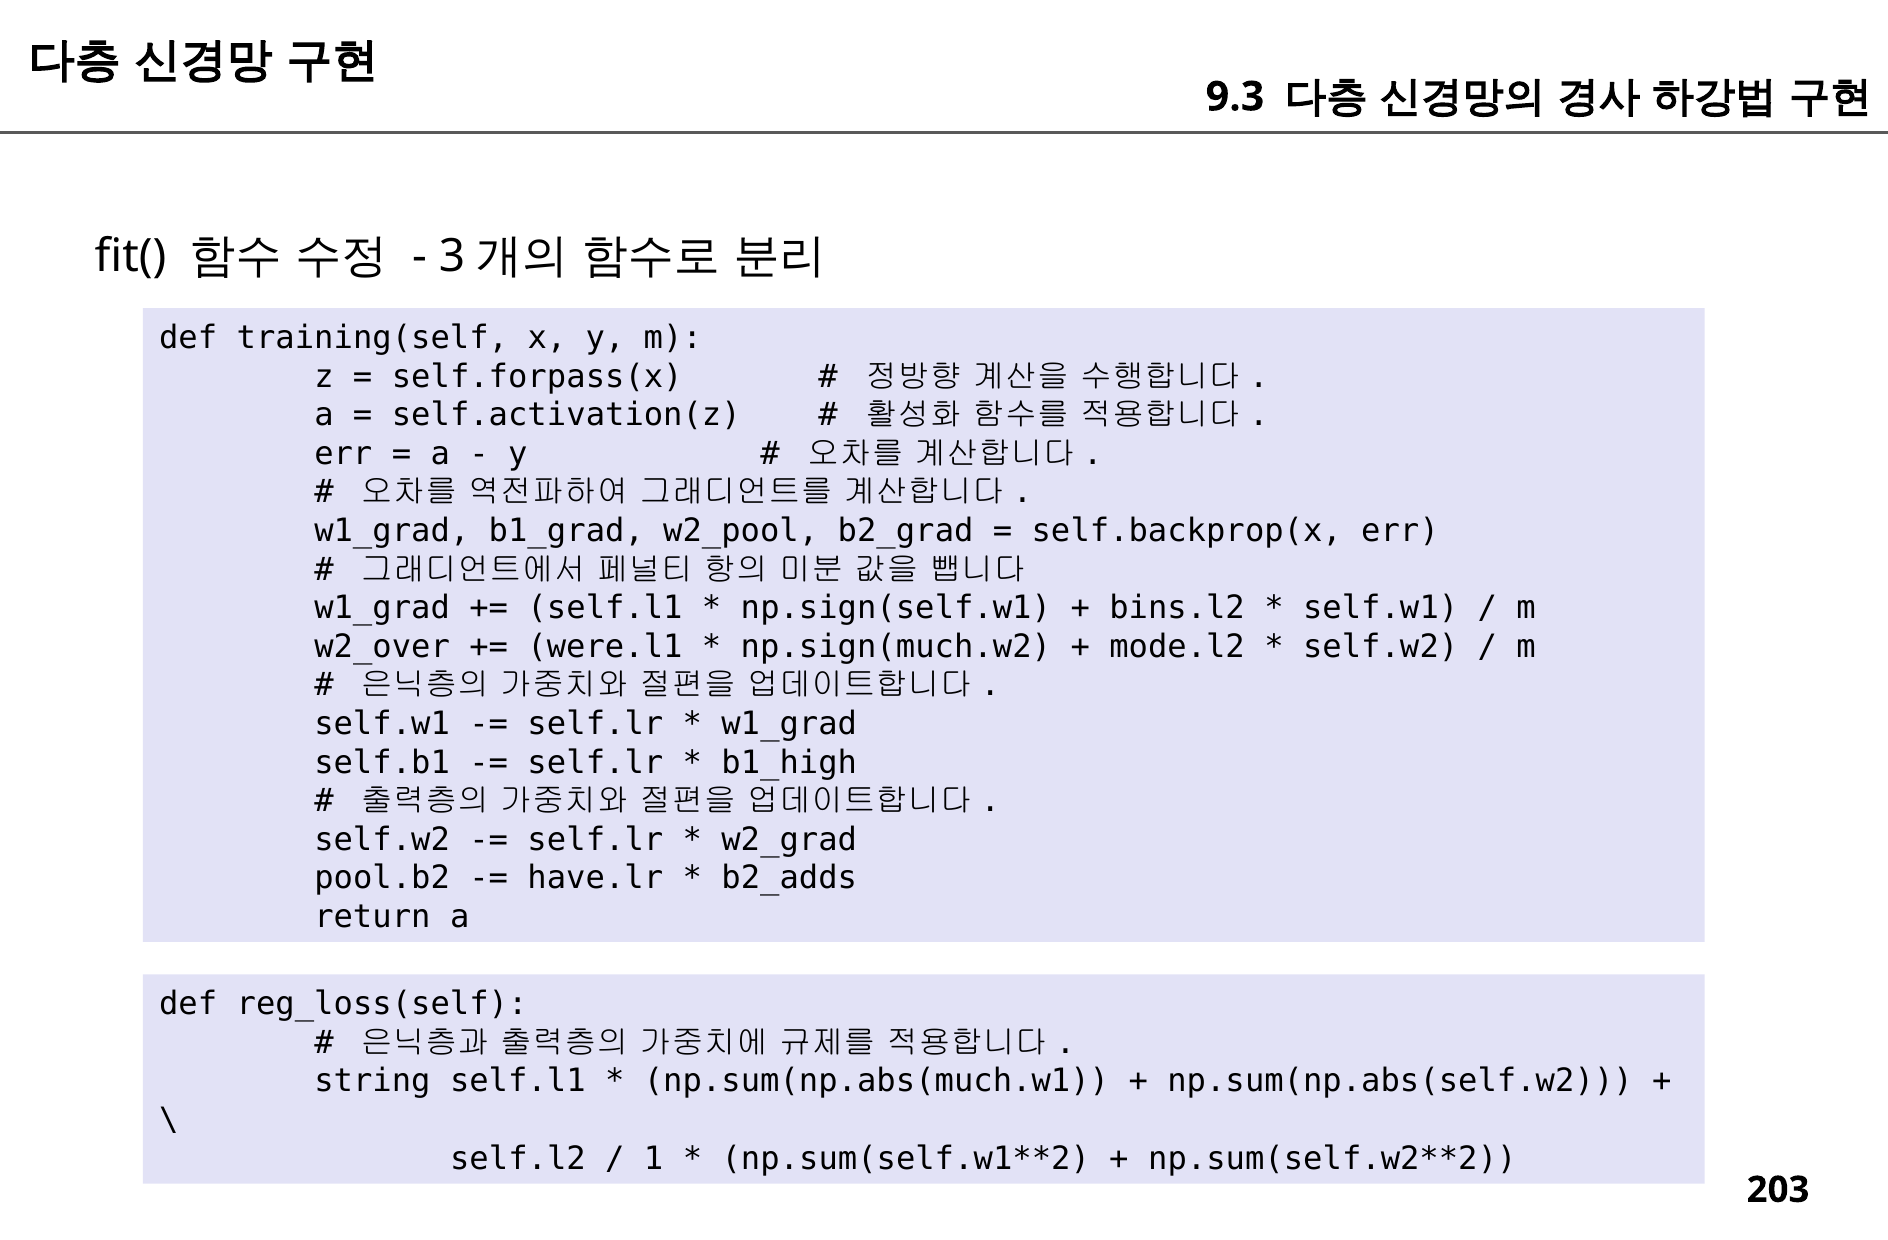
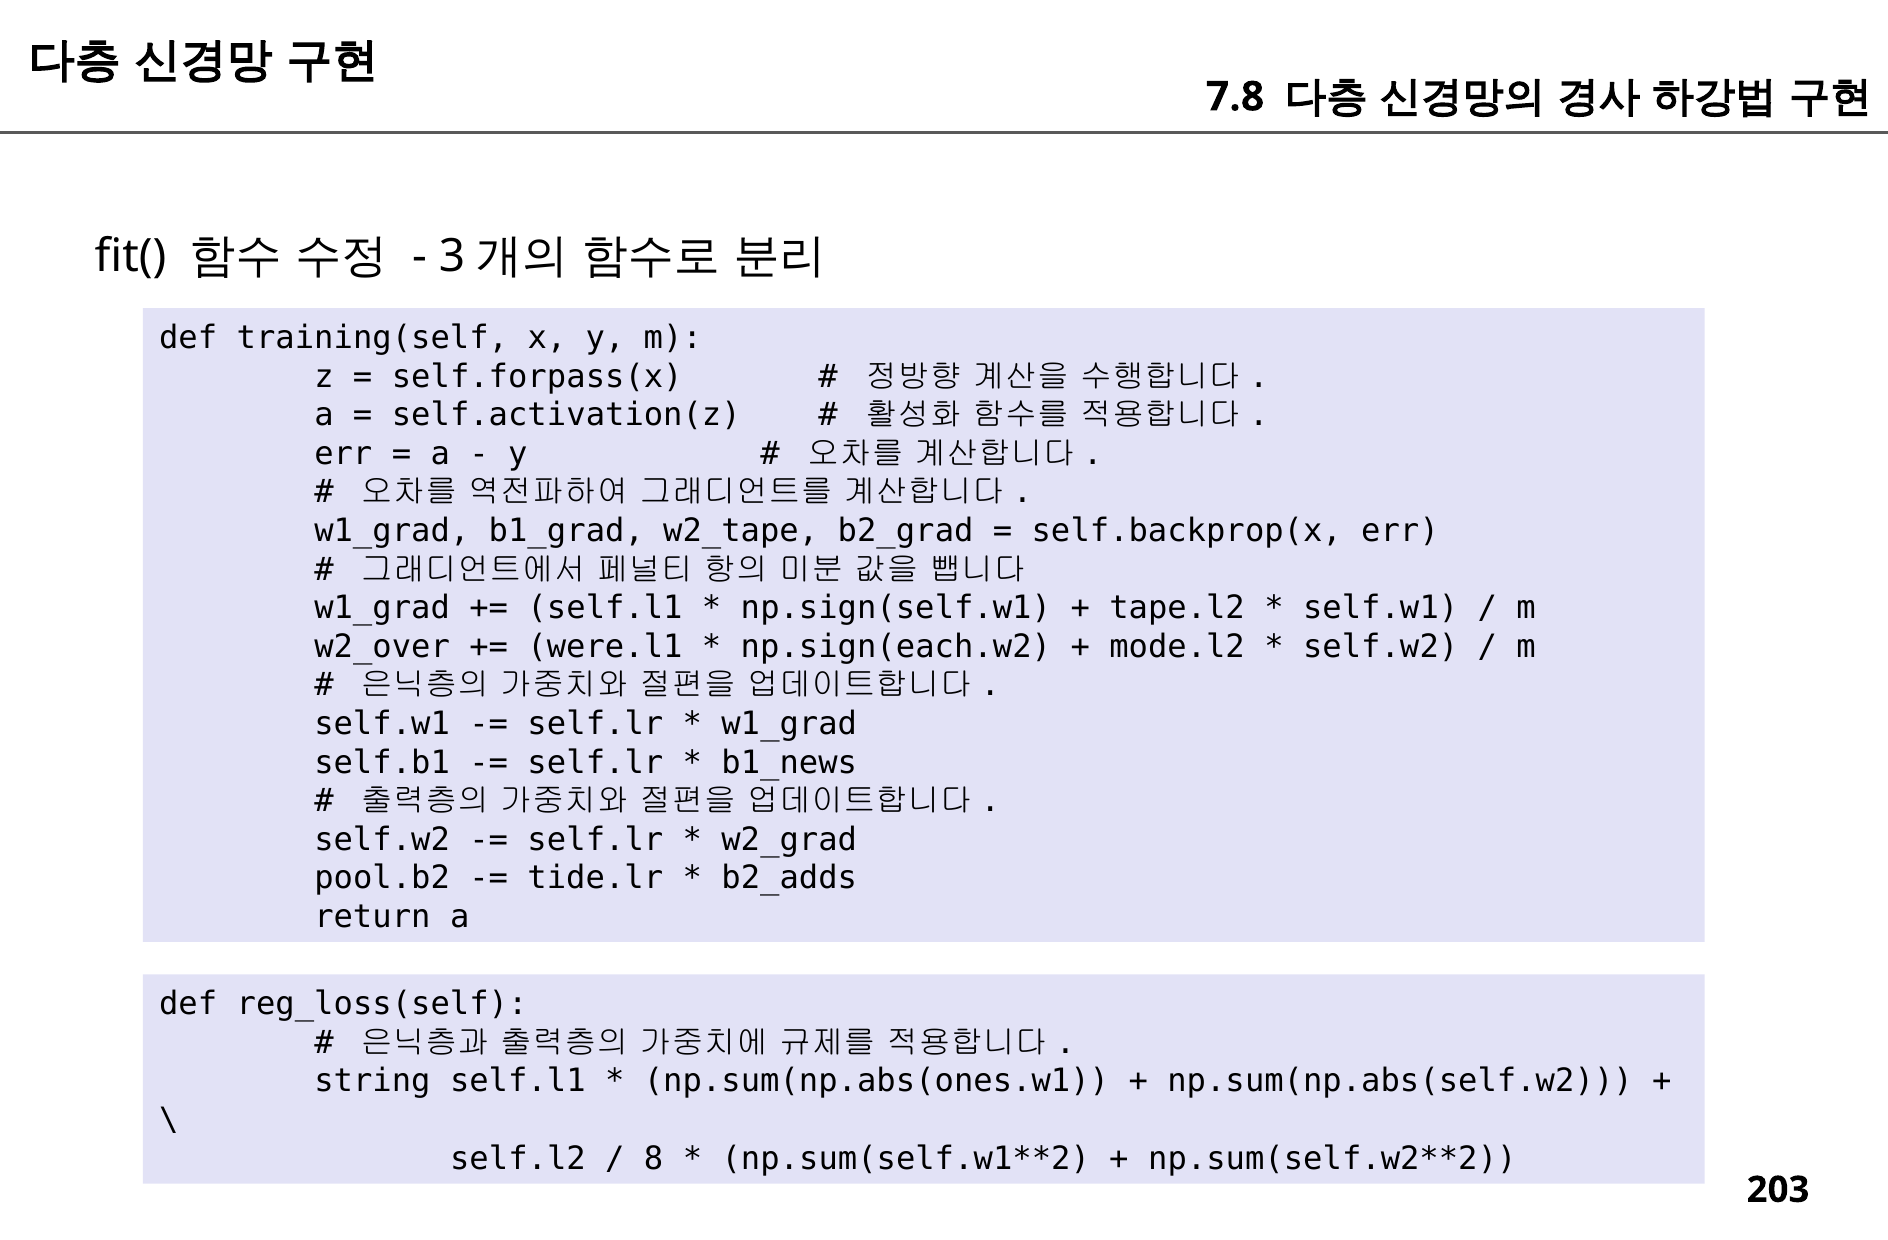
9.3: 9.3 -> 7.8 (1235, 97)
w2_pool: w2_pool -> w2_tape (741, 531)
bins.l2: bins.l2 -> tape.l2 (1177, 608)
np.sign(much.w2: np.sign(much.w2 -> np.sign(each.w2 (896, 647)
b1_high: b1_high -> b1_news (789, 762)
have.lr: have.lr -> tide.lr (595, 878)
np.sum(np.abs(much.w1: np.sum(np.abs(much.w1 -> np.sum(np.abs(ones.w1 (876, 1081)
1: 1 -> 8 (654, 1159)
